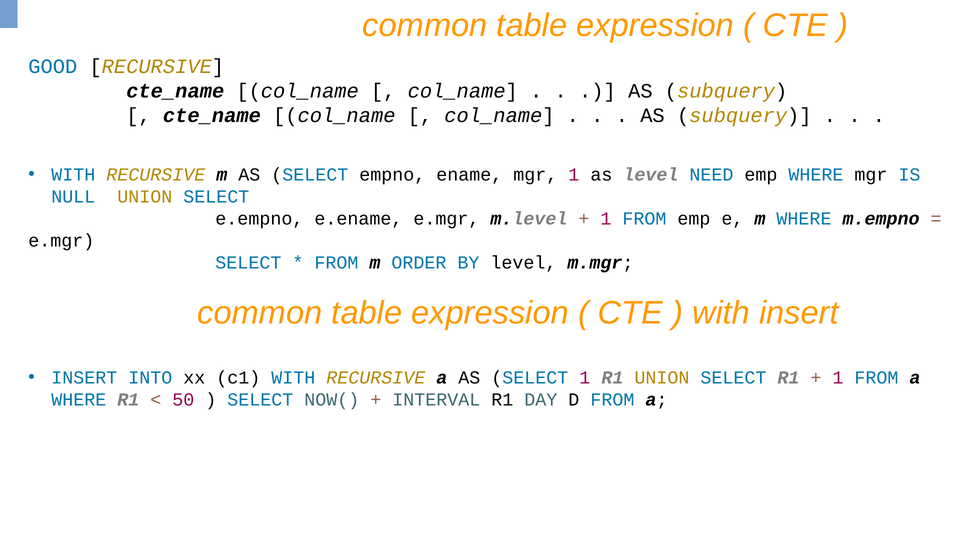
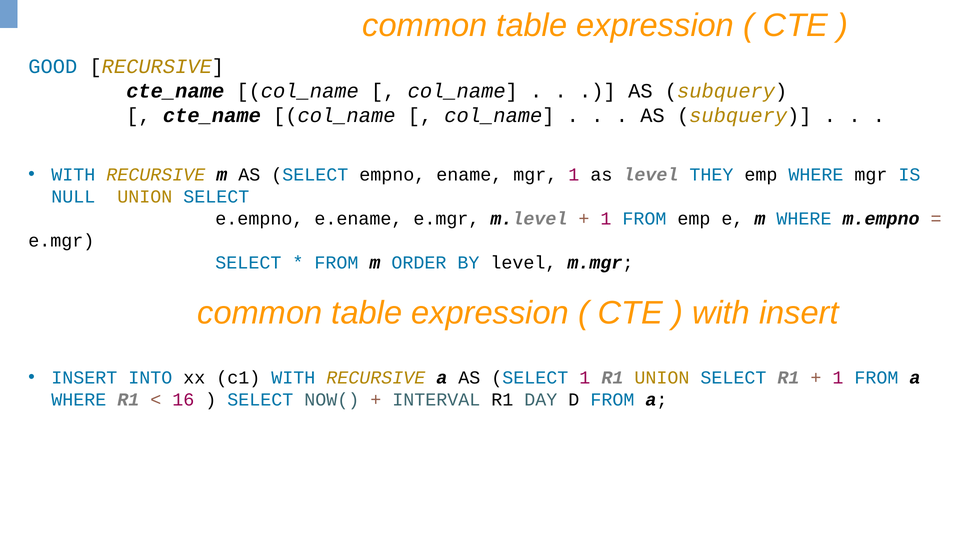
NEED: NEED -> THEY (711, 175)
50: 50 -> 16 (183, 400)
